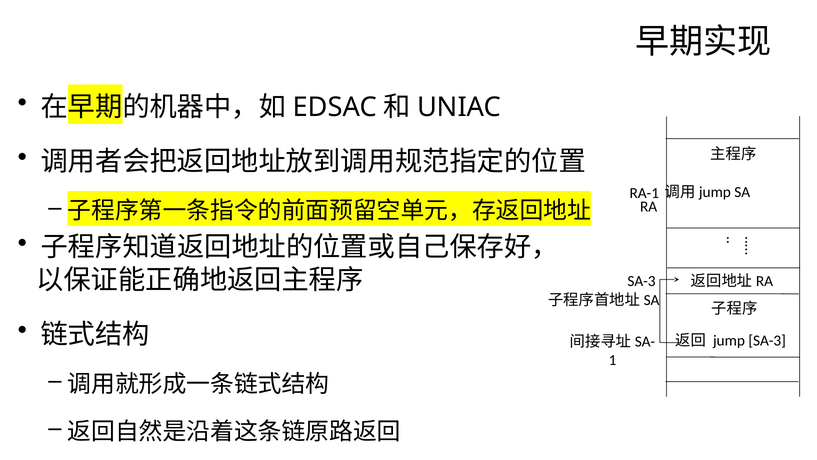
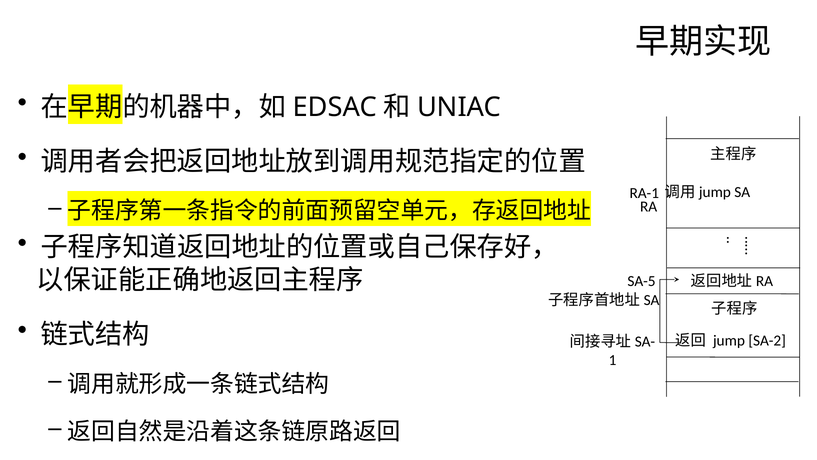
SA-3: SA-3 -> SA-5 (642, 281)
jump SA-3: SA-3 -> SA-2 (767, 340)
